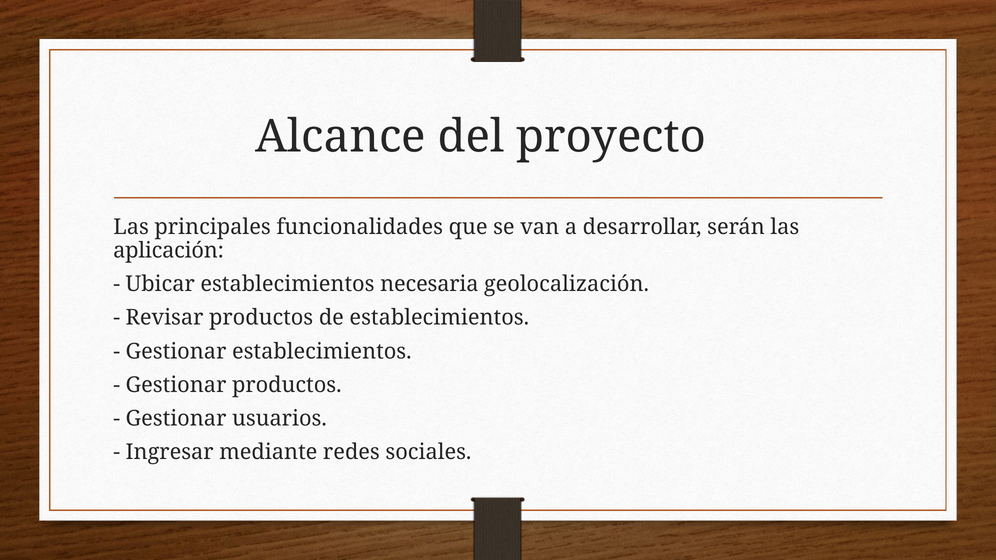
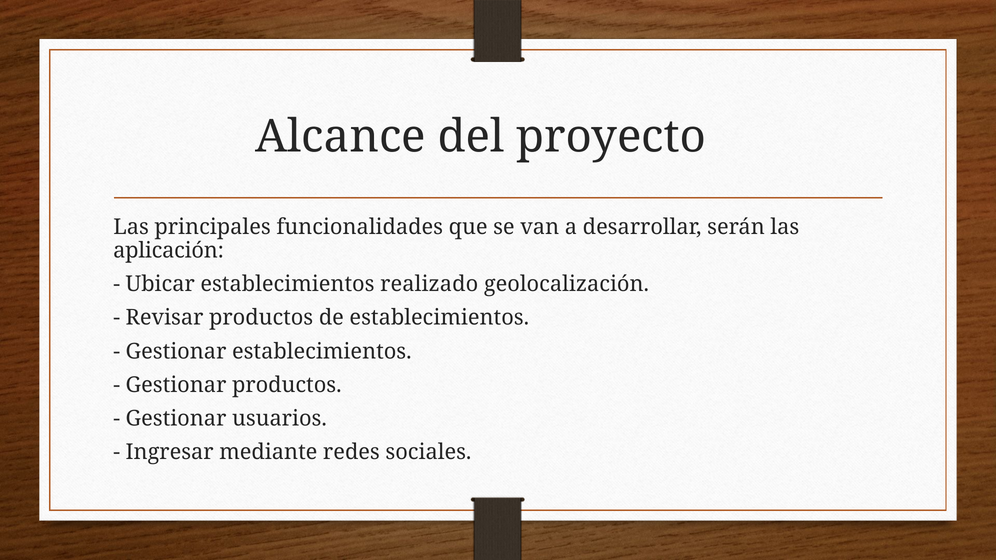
necesaria: necesaria -> realizado (429, 284)
